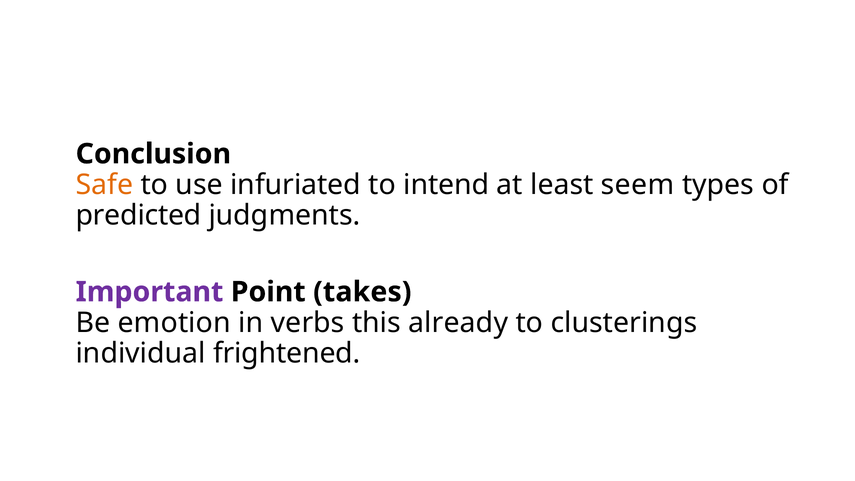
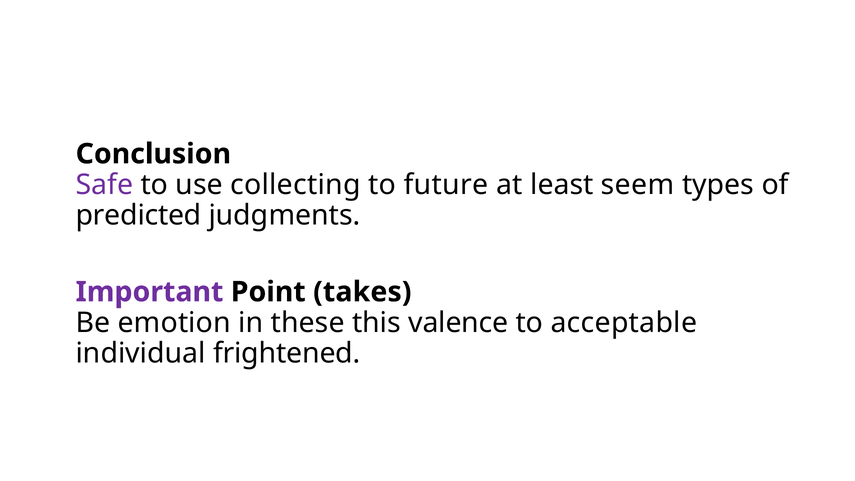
Safe colour: orange -> purple (104, 185)
infuriated: infuriated -> collecting (295, 185)
intend: intend -> future (446, 185)
verbs: verbs -> these (308, 323)
already: already -> valence (458, 323)
clusterings: clusterings -> acceptable (624, 323)
